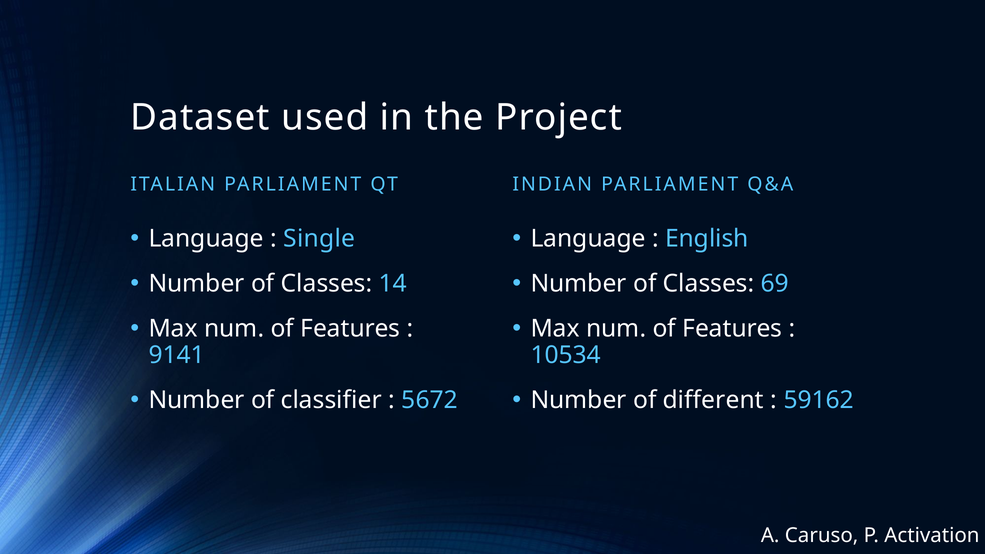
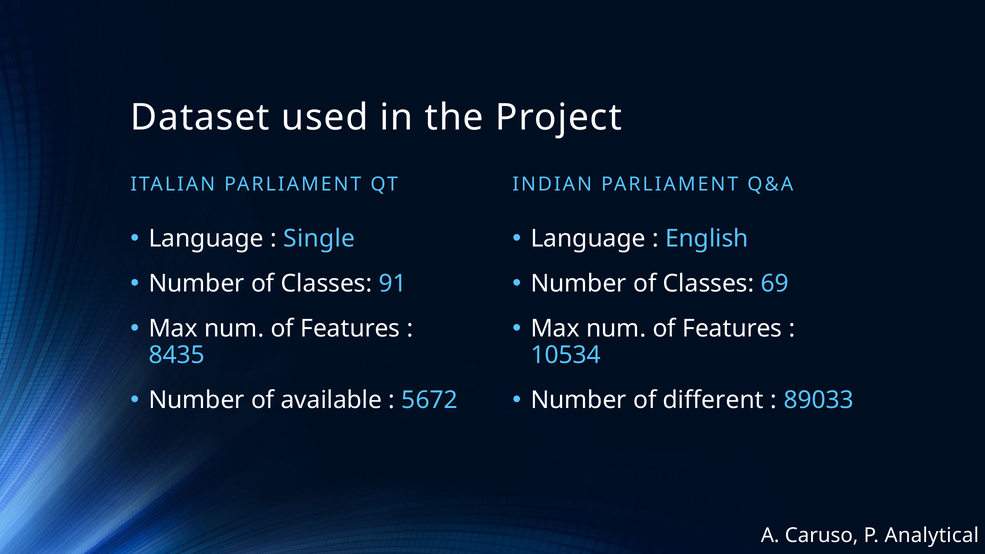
14: 14 -> 91 (393, 284)
9141: 9141 -> 8435 (177, 355)
classifier: classifier -> available (331, 400)
59162: 59162 -> 89033 (819, 400)
Activation: Activation -> Analytical (932, 536)
